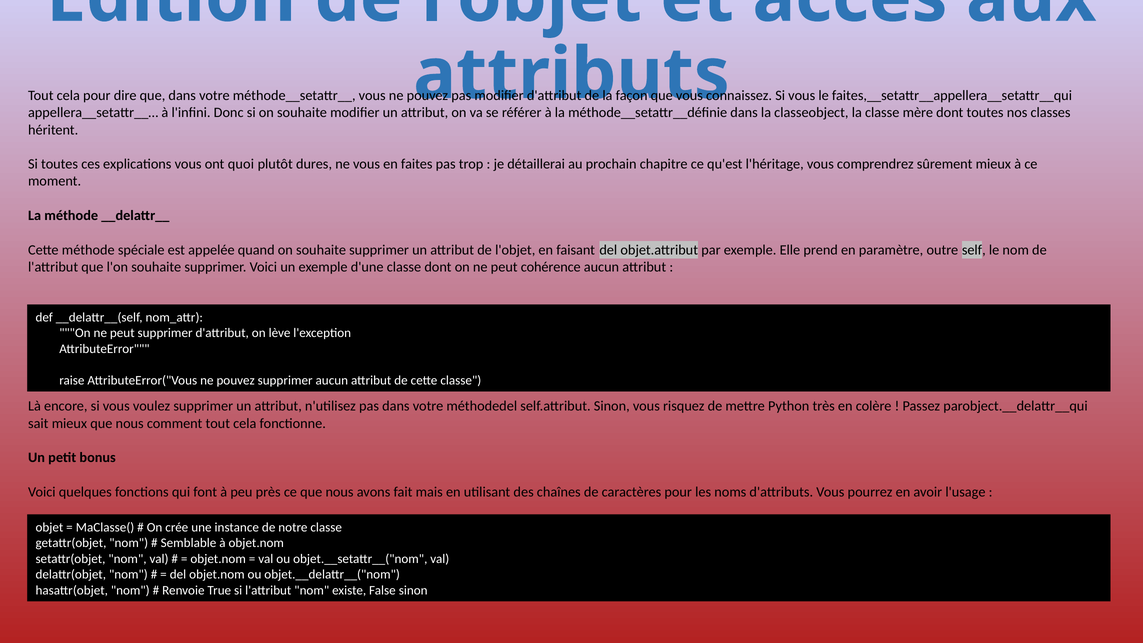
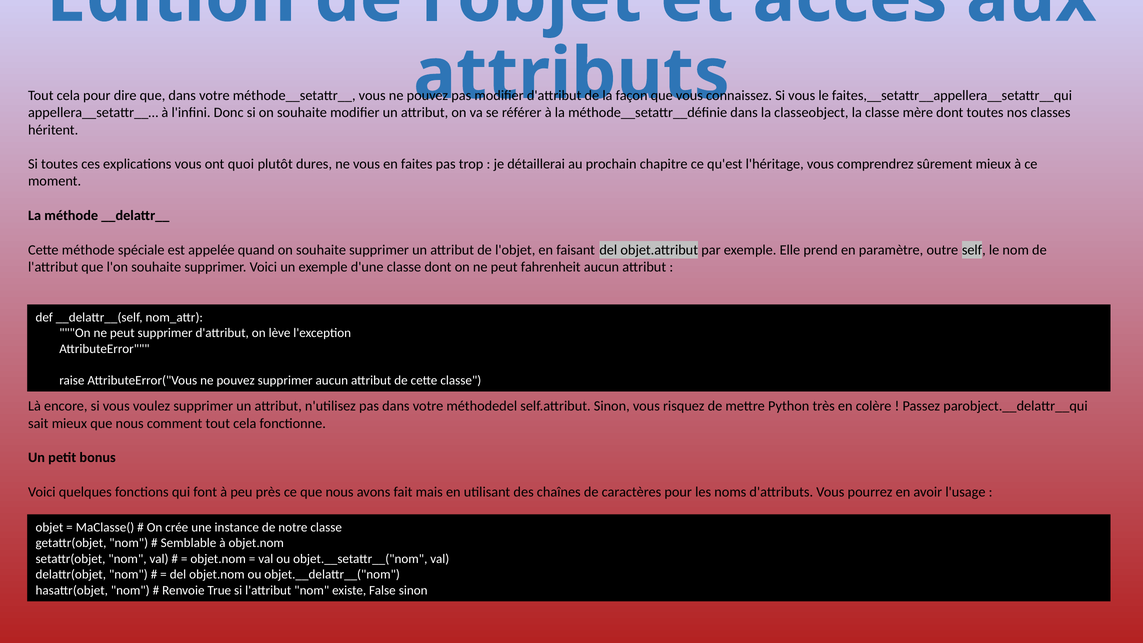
cohérence: cohérence -> fahrenheit (551, 267)
